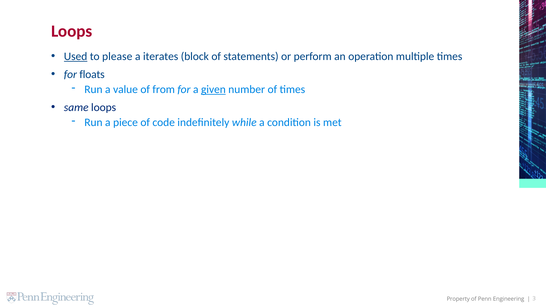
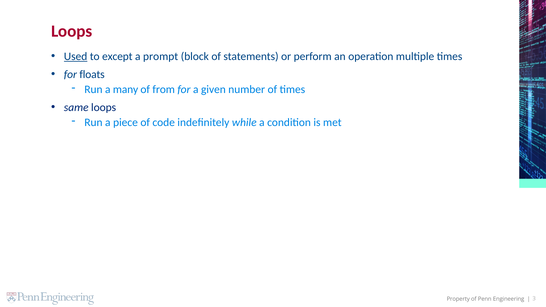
please: please -> except (117, 56)
iterates: iterates -> prompt (161, 56)
value: value -> many (126, 89)
given underline: present -> none (213, 89)
